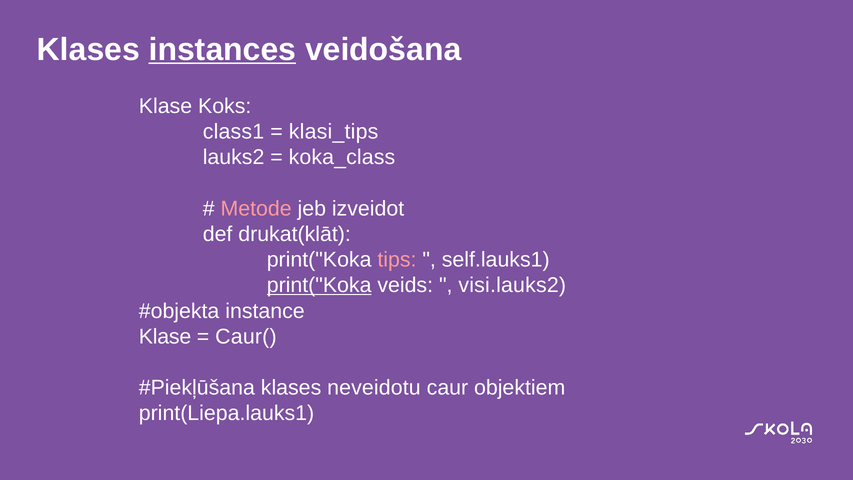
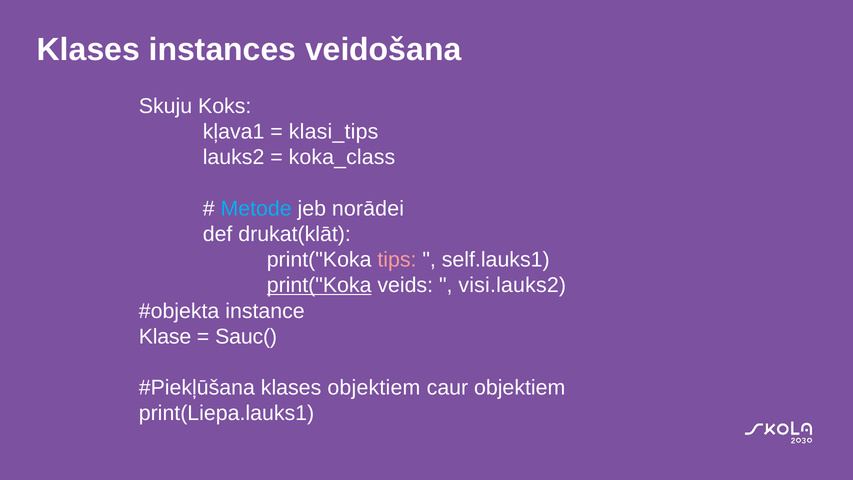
instances underline: present -> none (222, 49)
Klase: Klase -> Skuju (165, 106)
class1: class1 -> kļava1 (234, 132)
Metode colour: pink -> light blue (256, 209)
izveidot: izveidot -> norādei (368, 209)
Caur(: Caur( -> Sauc( (246, 336)
klases neveidotu: neveidotu -> objektiem (374, 388)
